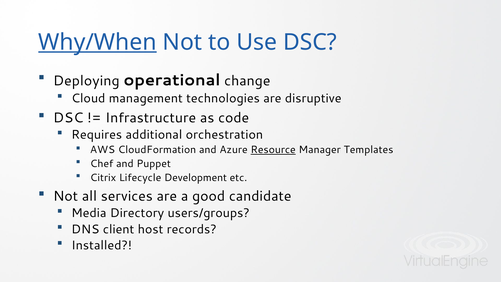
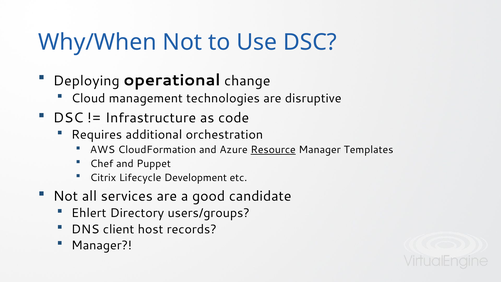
Why/When underline: present -> none (97, 42)
Media: Media -> Ehlert (89, 213)
Installed: Installed -> Manager (102, 245)
